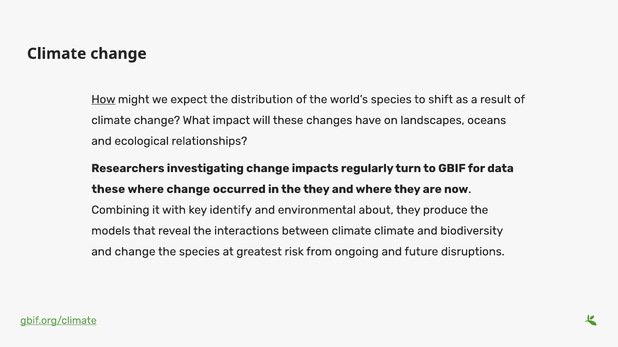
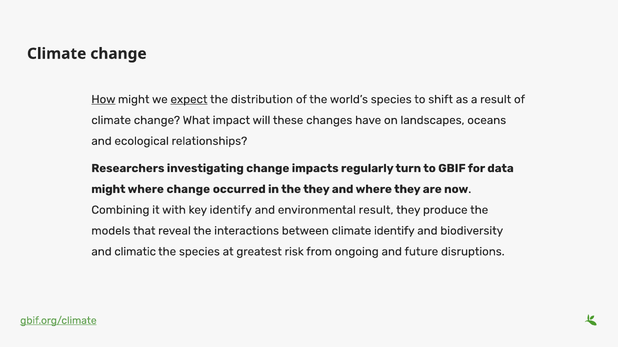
expect underline: none -> present (189, 100)
these: these -> might (108, 189)
environmental about: about -> result (376, 210)
climate climate: climate -> identify (394, 231)
and change: change -> climatic (135, 252)
